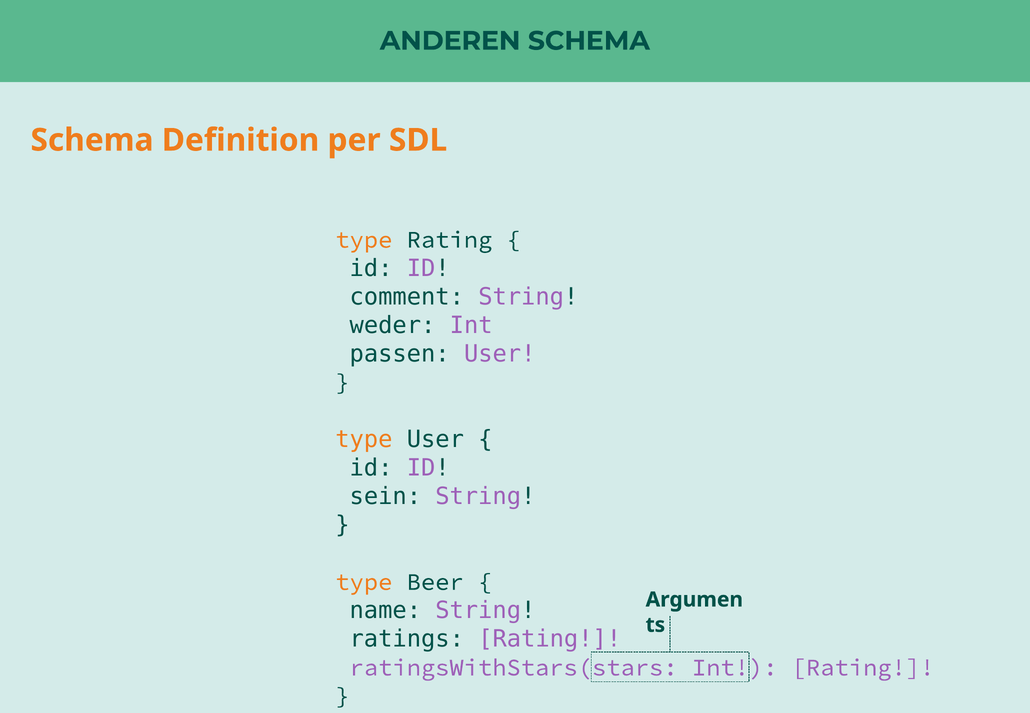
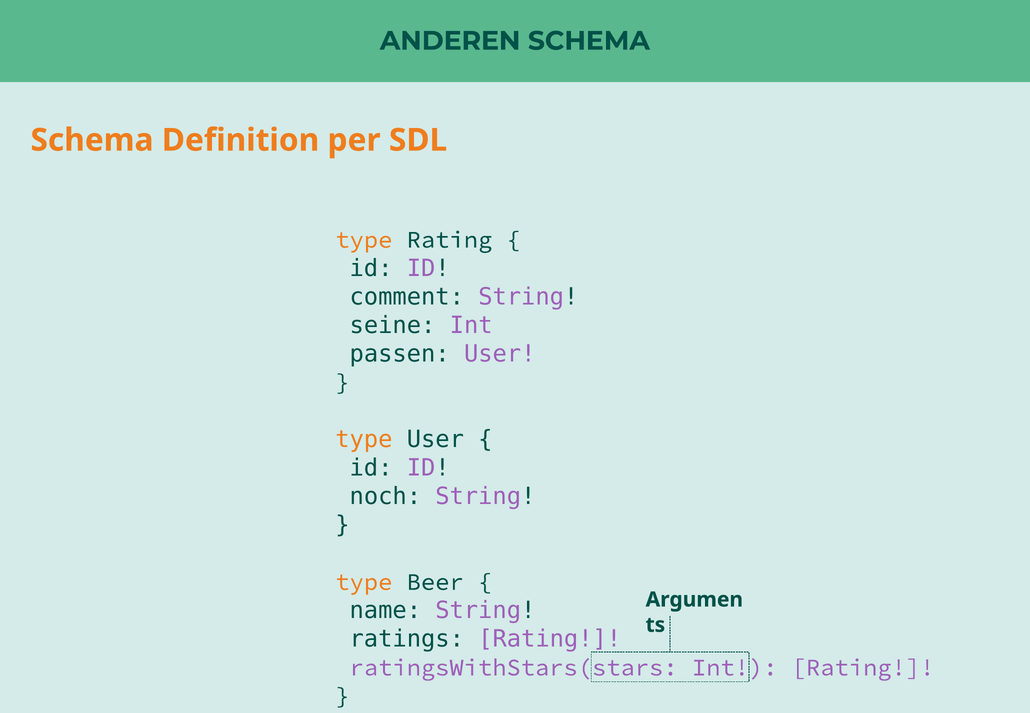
weder: weder -> seine (392, 325)
sein: sein -> noch (385, 497)
